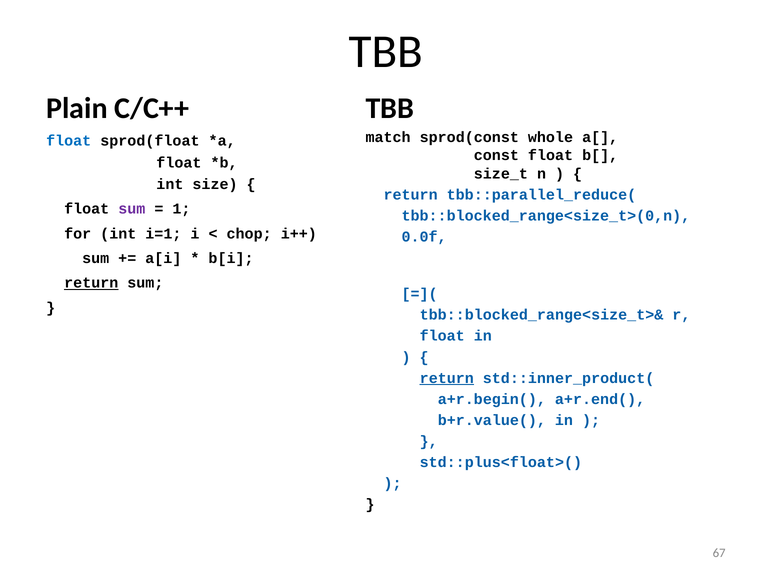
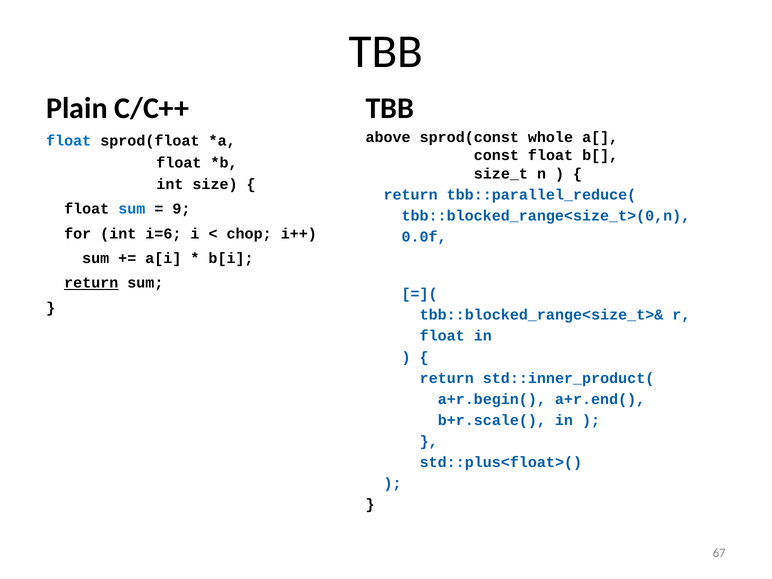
match: match -> above (388, 137)
sum colour: purple -> blue (132, 209)
1: 1 -> 9 (181, 209)
i=1: i=1 -> i=6 (163, 234)
return underline: present -> none (447, 378)
b+r.value(: b+r.value( -> b+r.scale( (492, 420)
